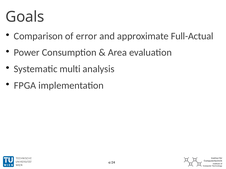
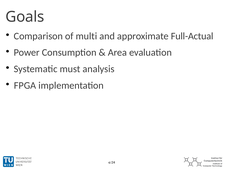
error: error -> multi (86, 36)
multi: multi -> must (70, 69)
